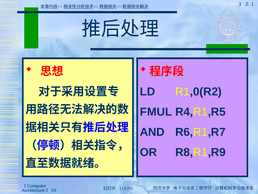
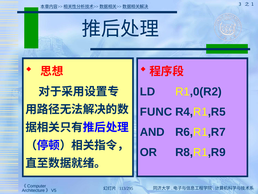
FMUL: FMUL -> FUNC (156, 112)
